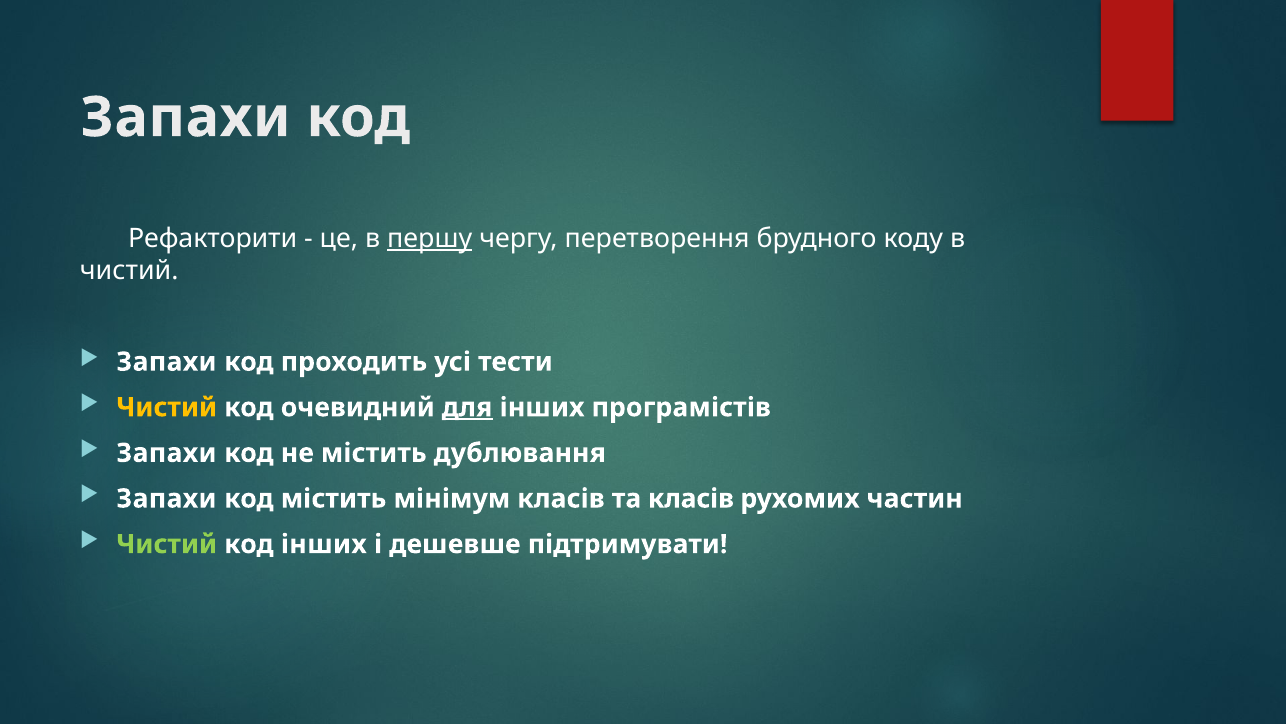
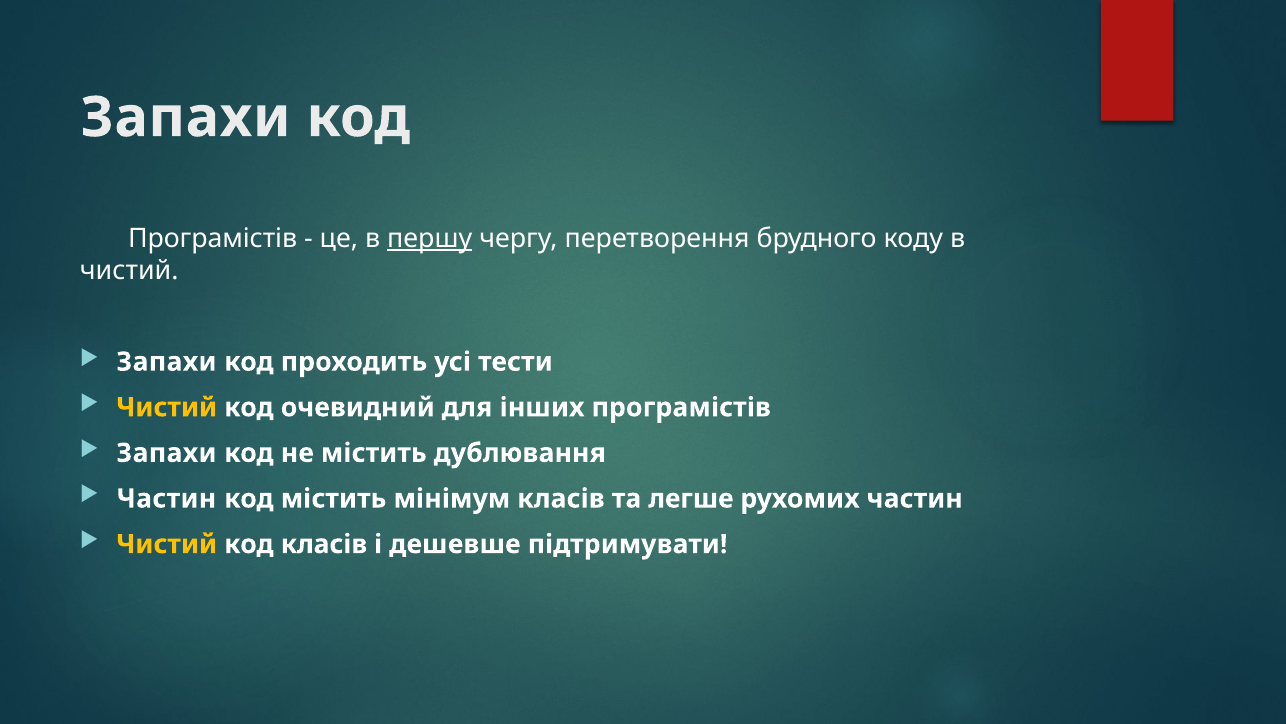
Рефакторити: Рефакторити -> Програмістів (213, 238)
для underline: present -> none (467, 407)
Запахи: Запахи -> Частин (166, 498)
та класів: класів -> легше (691, 498)
Чистий colour: light green -> yellow (167, 544)
код інших: інших -> класів (324, 544)
